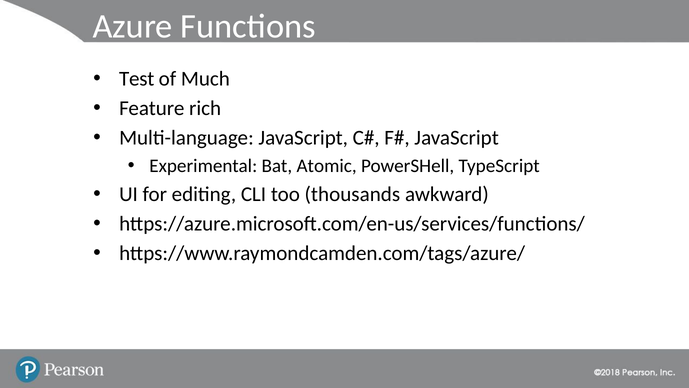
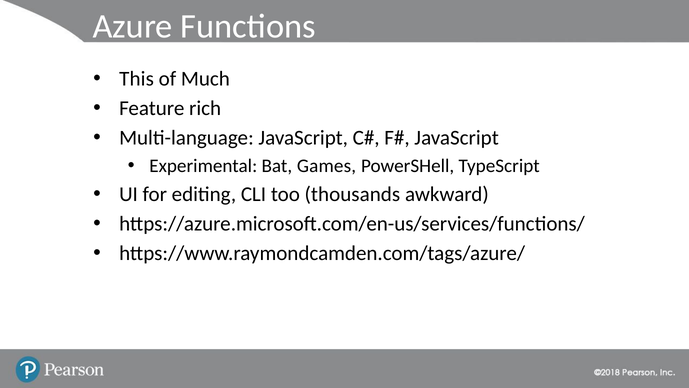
Test: Test -> This (137, 79)
Atomic: Atomic -> Games (327, 166)
